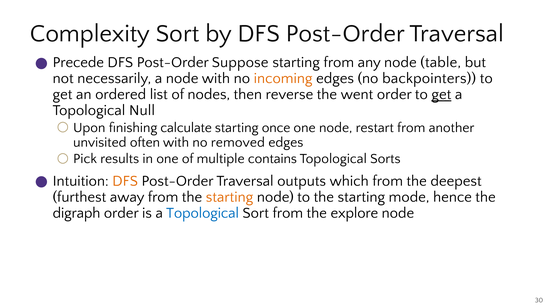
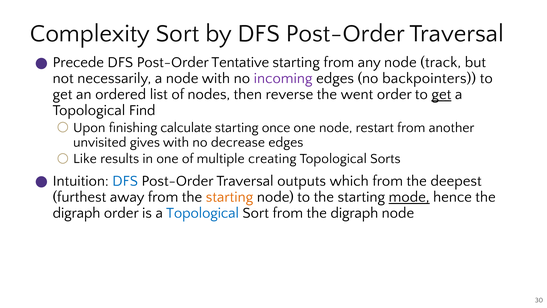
Suppose: Suppose -> Tentative (240, 62)
table: table -> track (441, 62)
incoming colour: orange -> purple (283, 78)
Null: Null -> Find (142, 110)
often: often -> gives (145, 142)
removed: removed -> decrease (238, 142)
Pick: Pick -> Like (85, 159)
contains: contains -> creating (272, 159)
DFS colour: orange -> blue (125, 181)
mode underline: none -> present (409, 197)
from the explore: explore -> digraph (354, 213)
